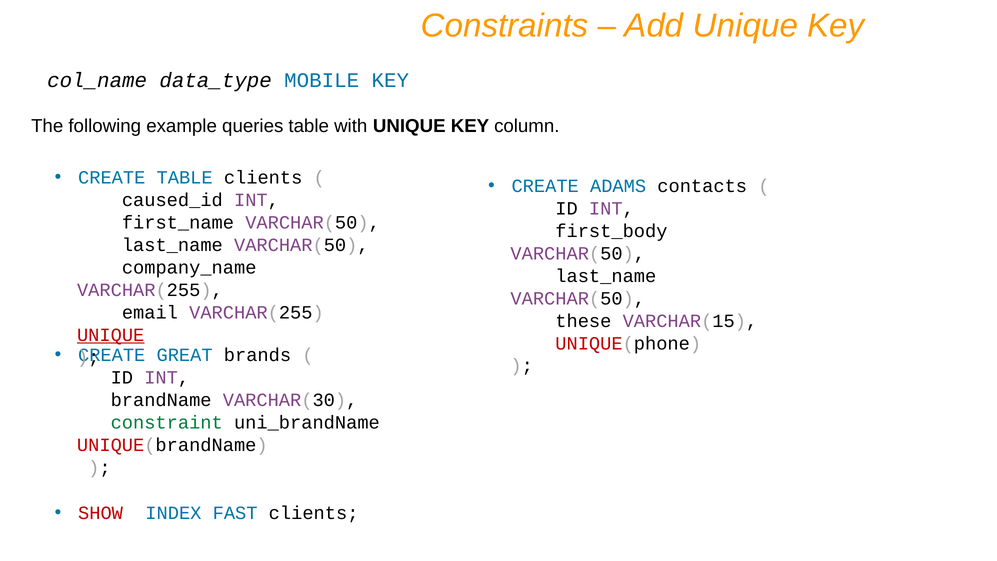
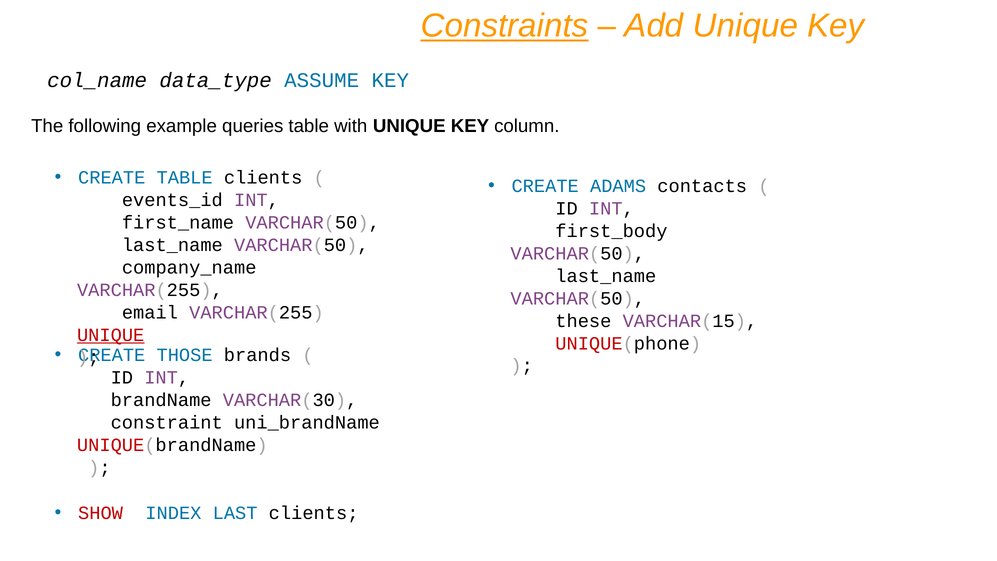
Constraints underline: none -> present (505, 26)
MOBILE: MOBILE -> ASSUME (322, 80)
caused_id: caused_id -> events_id (172, 200)
GREAT: GREAT -> THOSE (185, 355)
constraint colour: green -> black (167, 422)
FAST: FAST -> LAST (235, 513)
